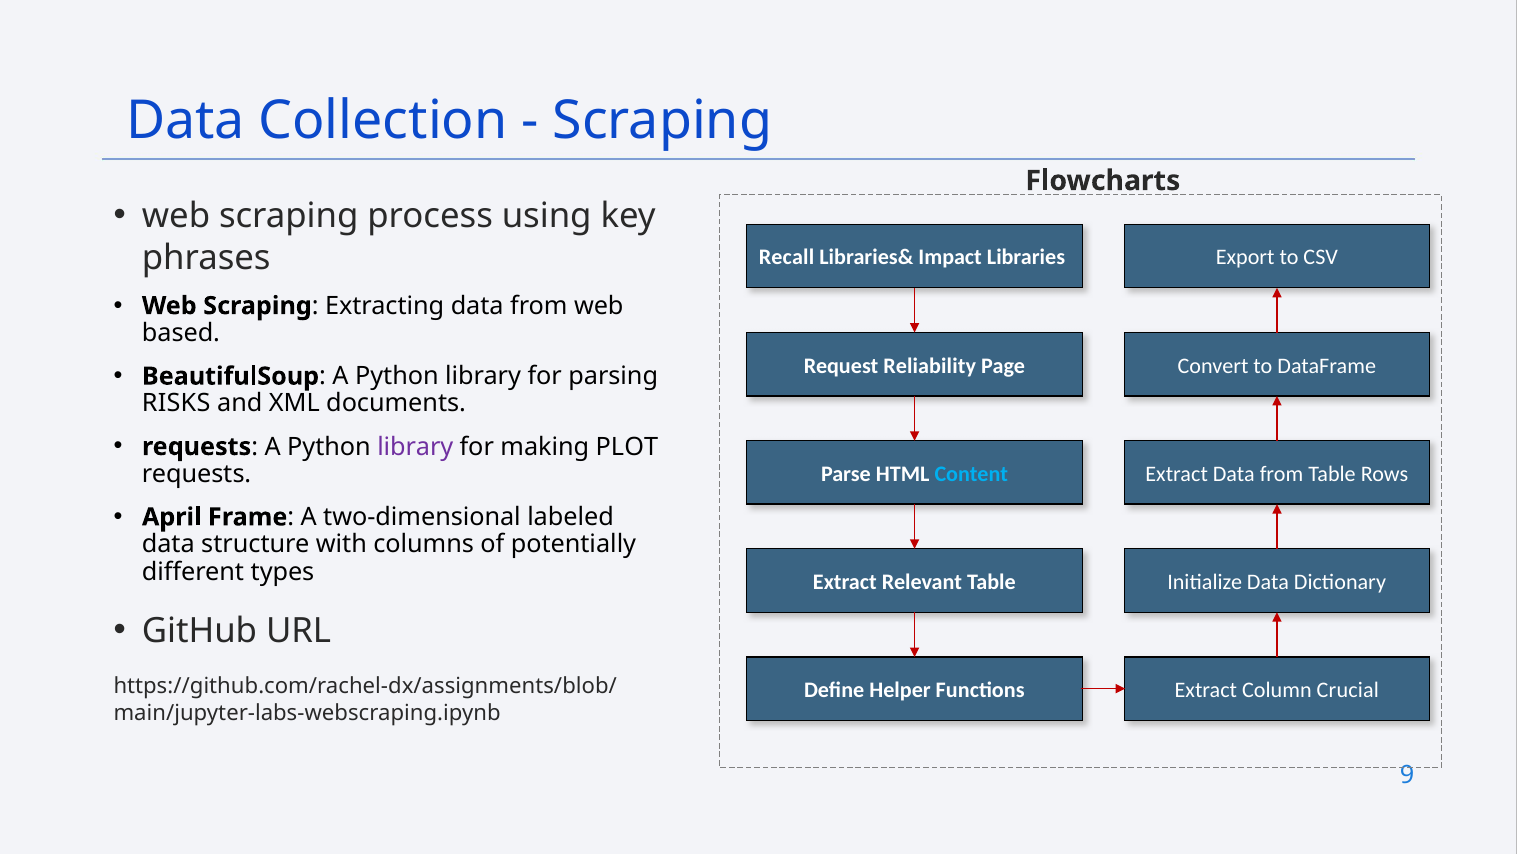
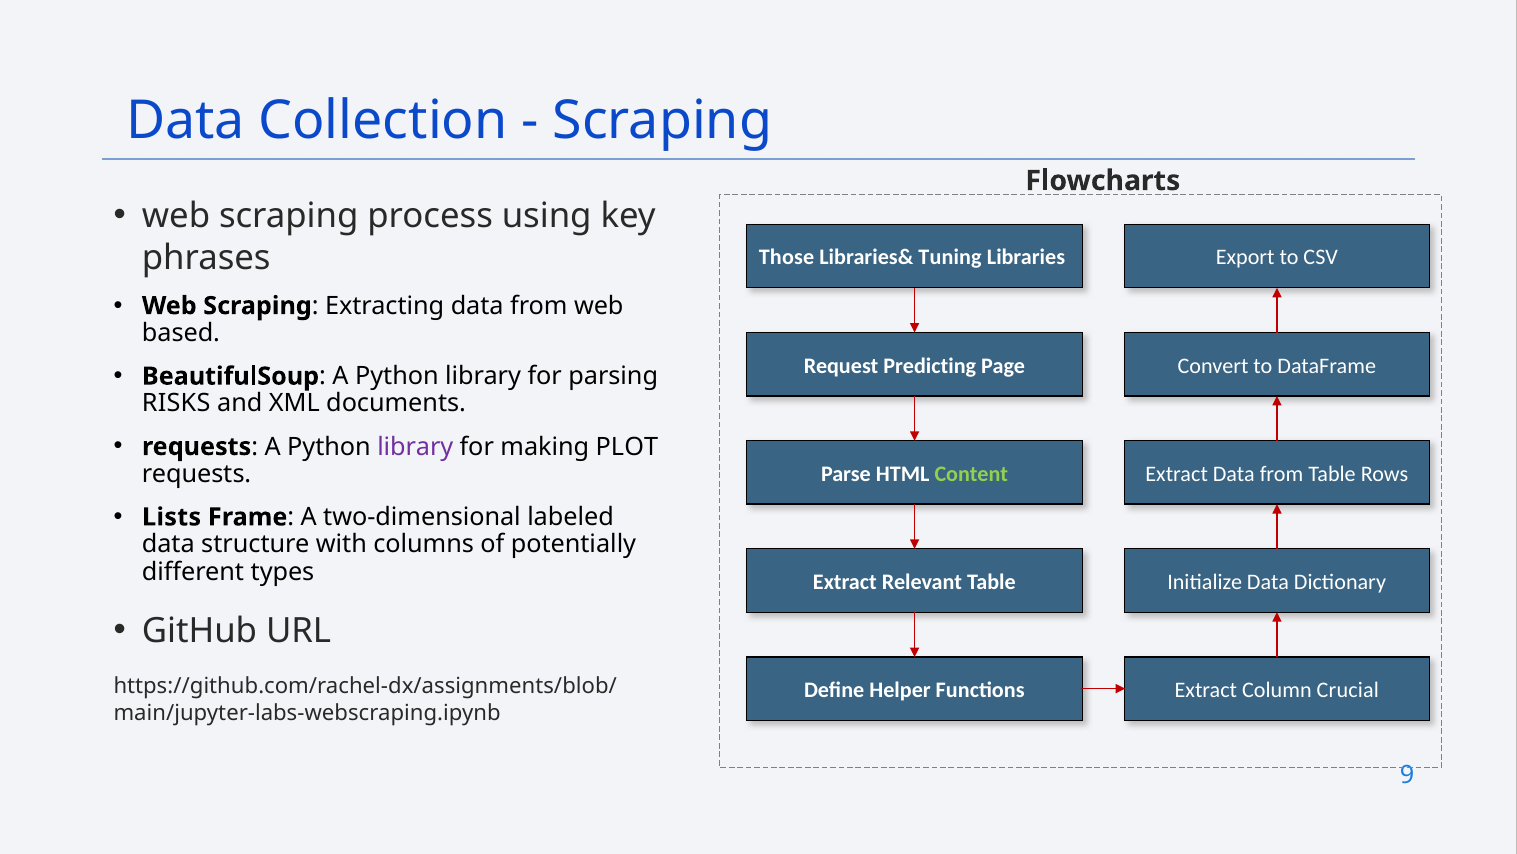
Recall: Recall -> Those (787, 257)
Impact: Impact -> Tuning (950, 257)
Reliability: Reliability -> Predicting (930, 365)
Content colour: light blue -> light green (971, 474)
April: April -> Lists (172, 517)
